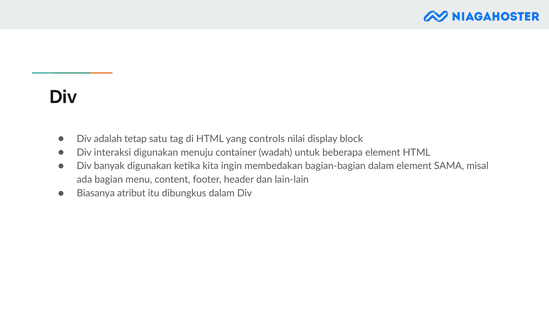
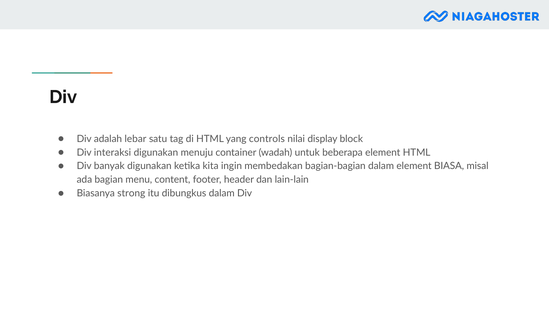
tetap: tetap -> lebar (135, 139)
SAMA: SAMA -> BIASA (449, 166)
atribut: atribut -> strong (131, 193)
